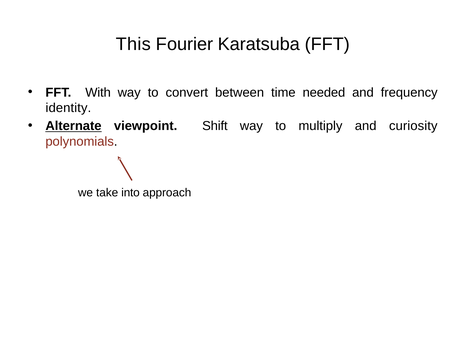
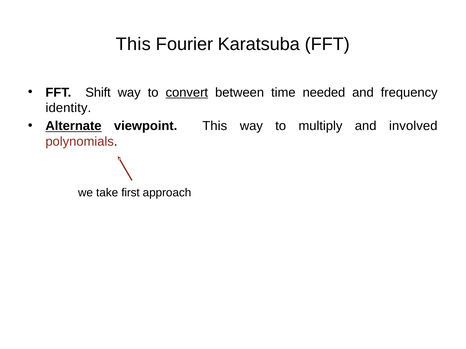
With: With -> Shift (98, 93)
convert underline: none -> present (187, 93)
viewpoint Shift: Shift -> This (215, 126)
curiosity: curiosity -> involved (413, 126)
into: into -> first (131, 193)
